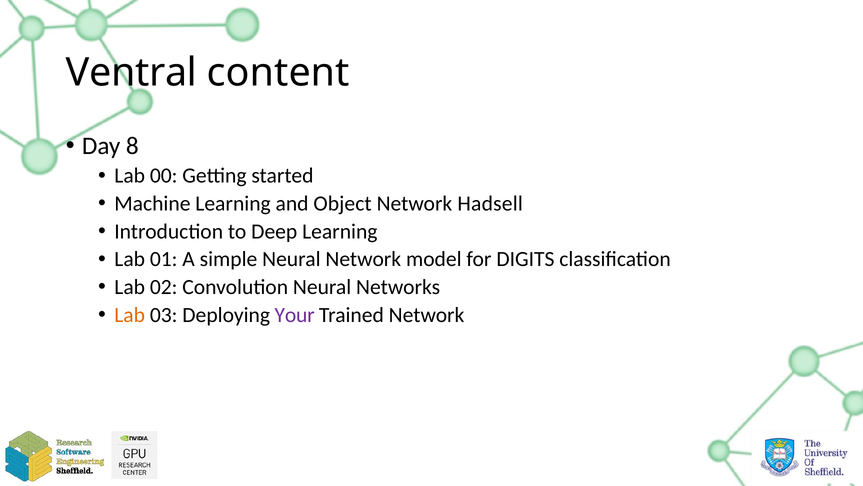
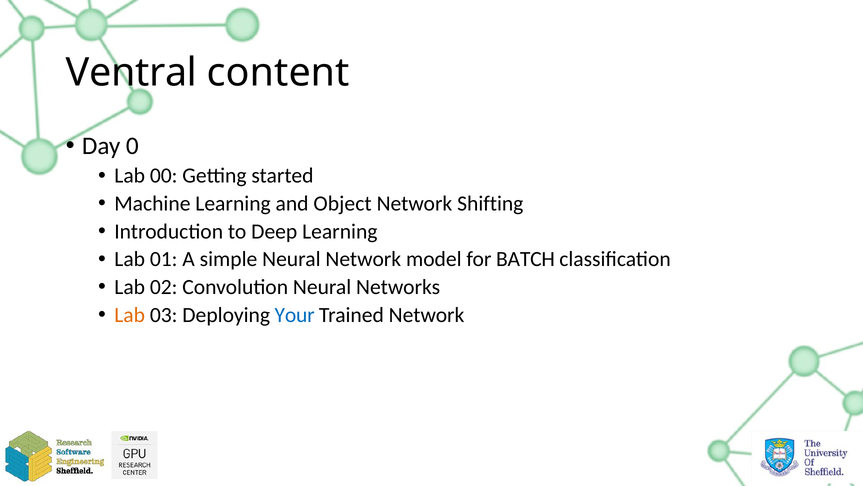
8: 8 -> 0 (132, 146)
Hadsell: Hadsell -> Shifting (490, 203)
DIGITS: DIGITS -> BATCH (526, 259)
Your colour: purple -> blue (295, 315)
